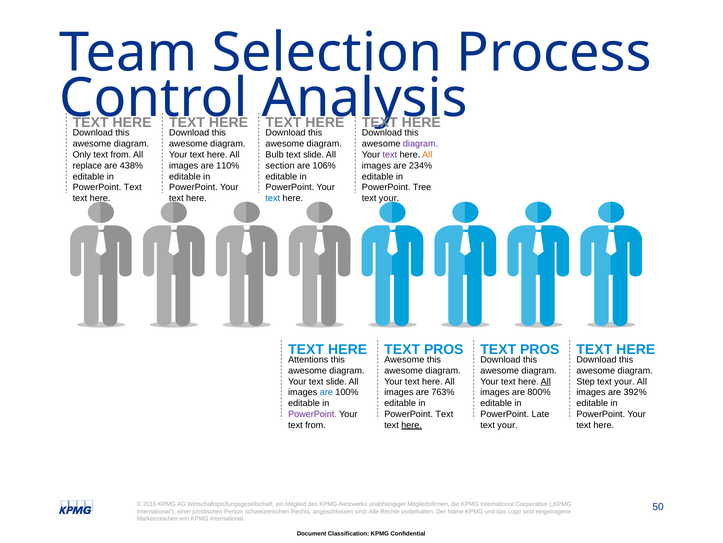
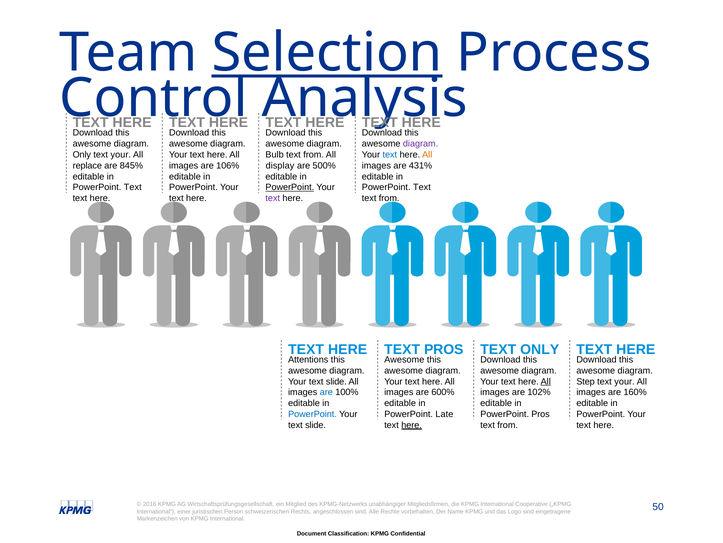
Selection underline: none -> present (327, 53)
from: from -> your (121, 155)
slide: slide -> from (314, 155)
text colour: purple -> blue (390, 155)
438%: 438% -> 845% (131, 165)
110%: 110% -> 106% (228, 165)
section: section -> display (280, 165)
106%: 106% -> 500% (324, 165)
234%: 234% -> 431% (421, 165)
PowerPoint underline: none -> present (290, 187)
Tree: Tree -> Text (422, 187)
text colour: blue -> purple (273, 198)
your: your -> from (389, 198)
PROS: PROS -> ONLY (540, 349)
763%: 763% -> 600% (443, 392)
800%: 800% -> 102% (539, 392)
392%: 392% -> 160% (635, 392)
PowerPoint colour: purple -> blue (313, 414)
Text: Text -> Late (444, 414)
PowerPoint Late: Late -> Pros (541, 414)
from: from -> slide (316, 425)
your: your -> from (508, 425)
